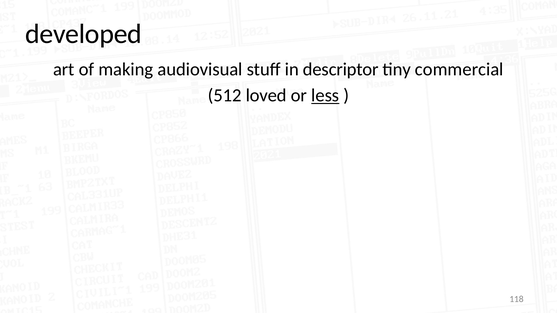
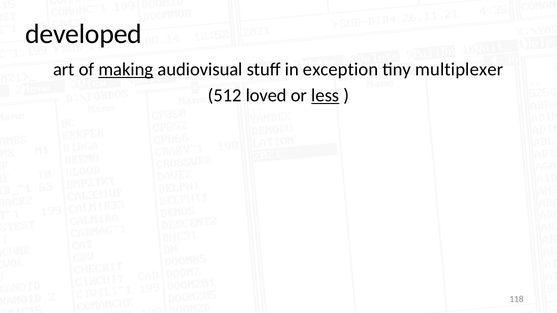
making underline: none -> present (126, 70)
descriptor: descriptor -> exception (341, 70)
commercial: commercial -> multiplexer (459, 70)
